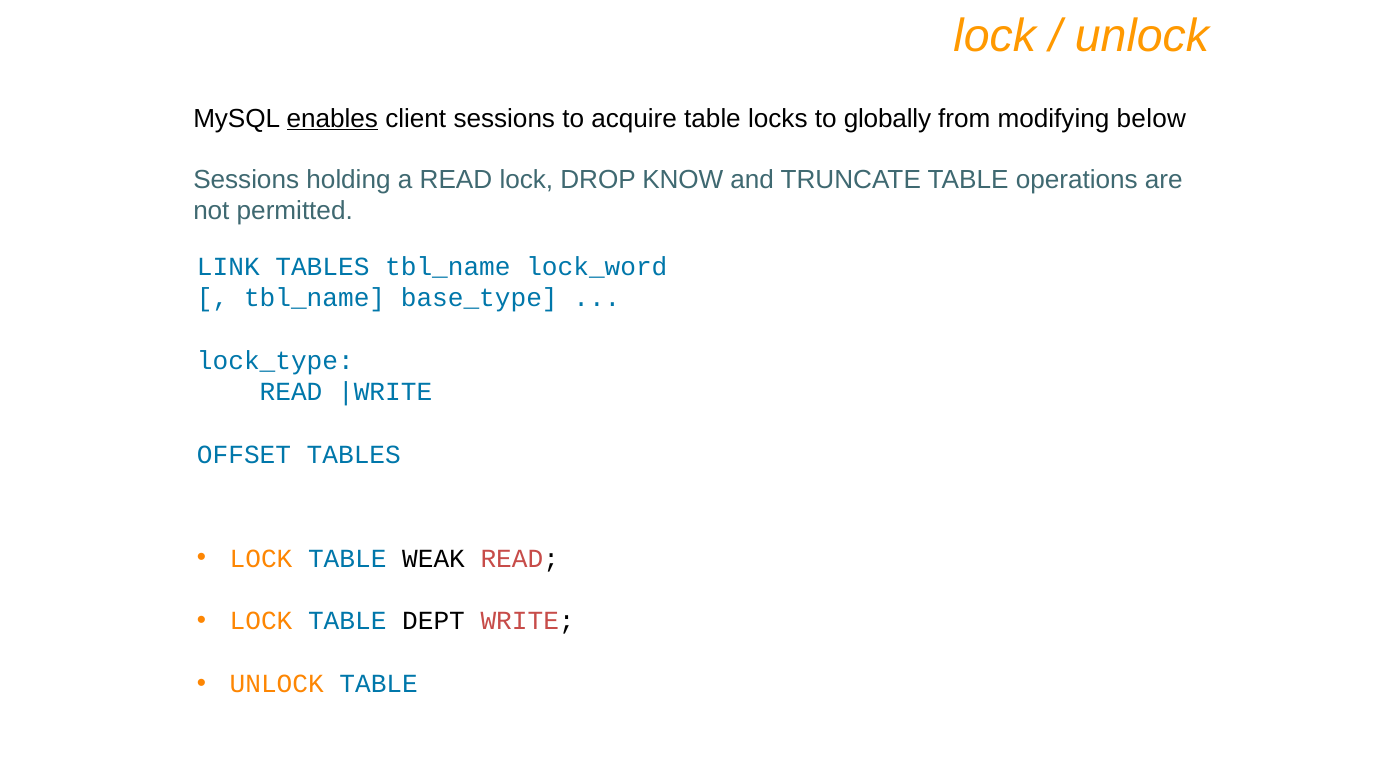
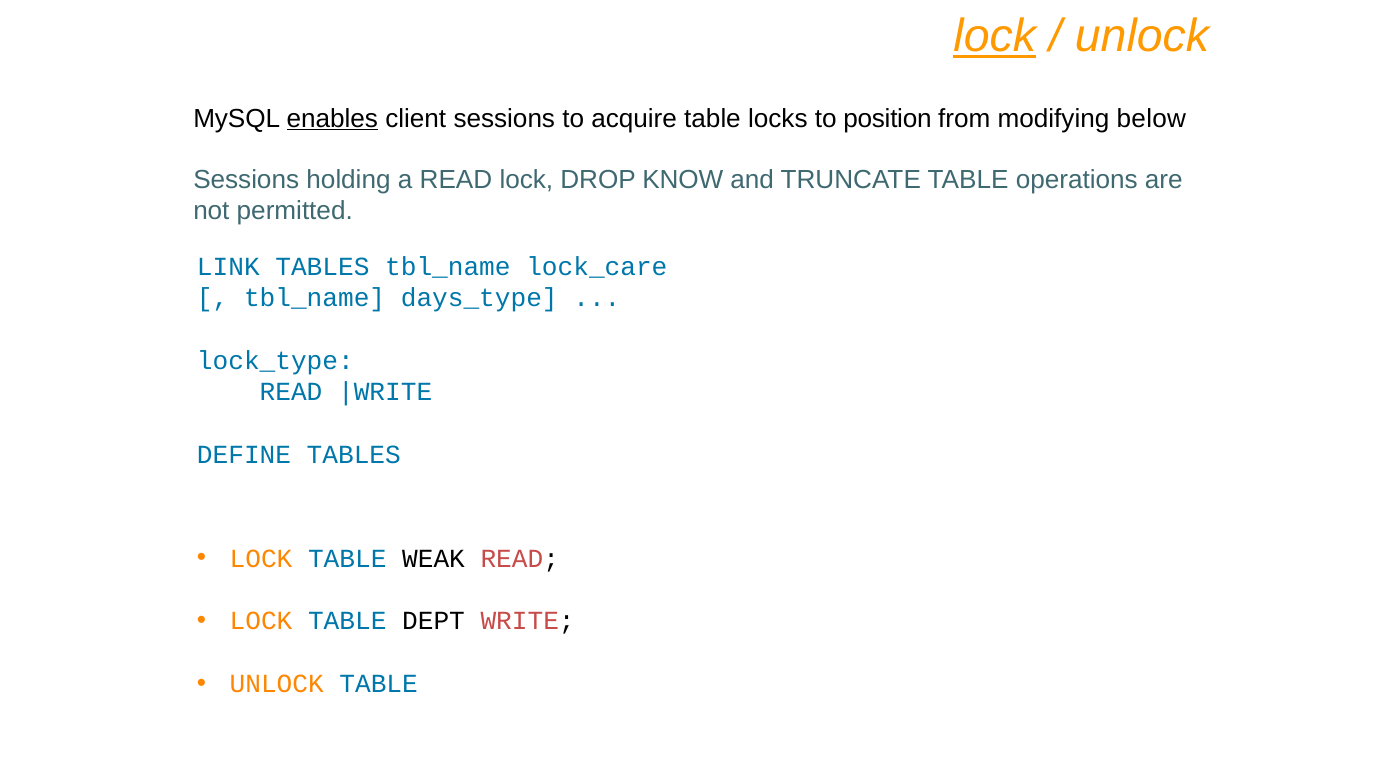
lock underline: none -> present (995, 36)
globally: globally -> position (887, 118)
lock_word: lock_word -> lock_care (597, 267)
base_type: base_type -> days_type (479, 298)
OFFSET: OFFSET -> DEFINE (244, 455)
